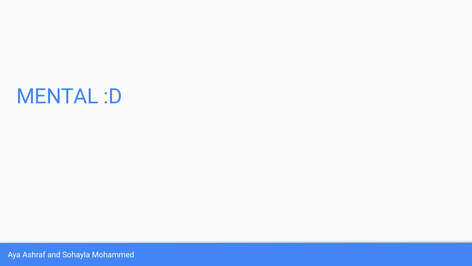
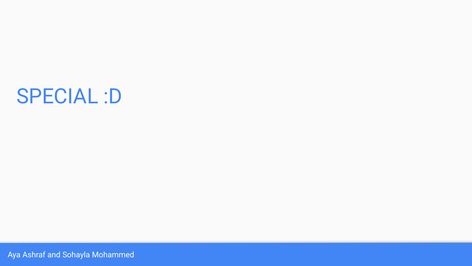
MENTAL: MENTAL -> SPECIAL (57, 97)
